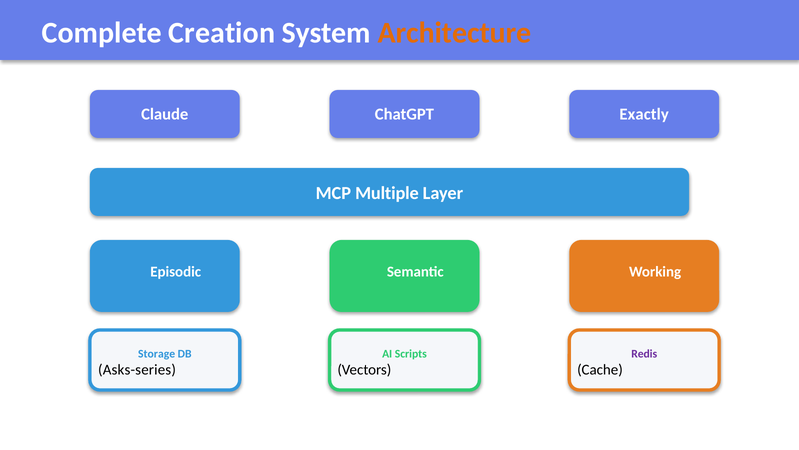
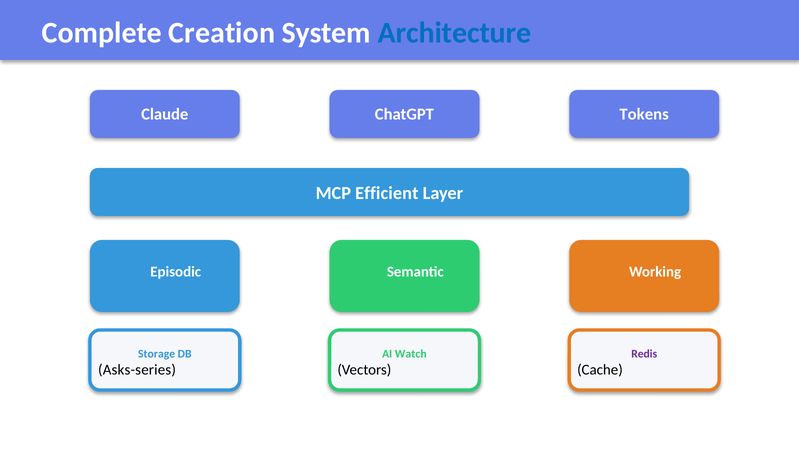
Architecture colour: orange -> blue (454, 33)
Exactly: Exactly -> Tokens (644, 114)
Multiple: Multiple -> Efficient (387, 193)
Scripts: Scripts -> Watch (411, 353)
